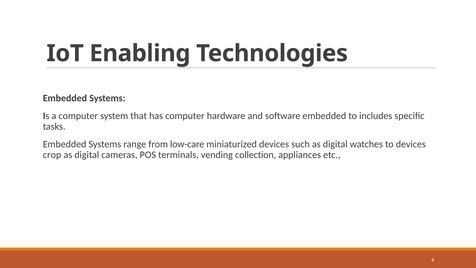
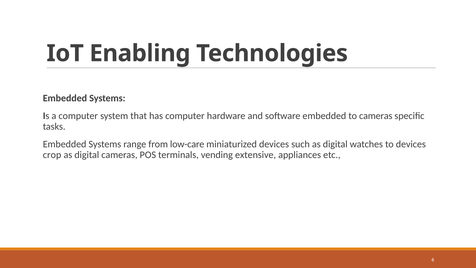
to includes: includes -> cameras (376, 116)
collection: collection -> extensive (256, 155)
